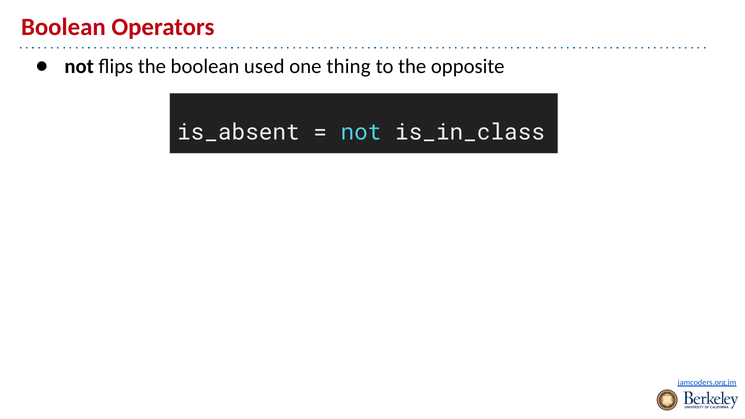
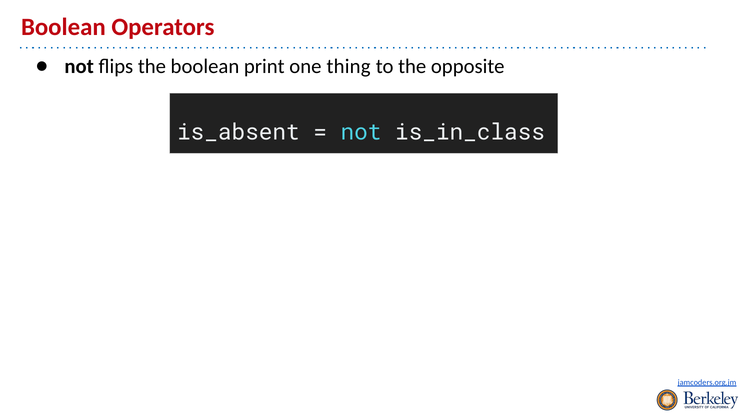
used: used -> print (264, 67)
